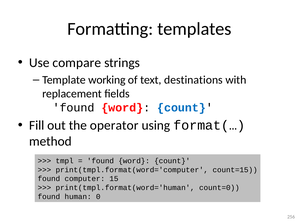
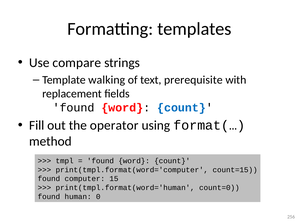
working: working -> walking (107, 80)
destinations: destinations -> prerequisite (193, 80)
